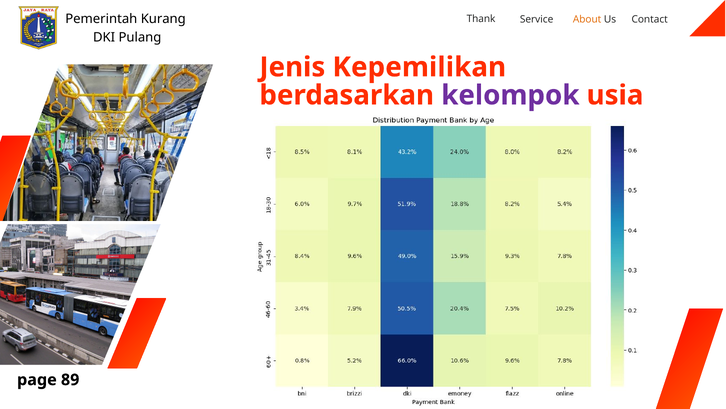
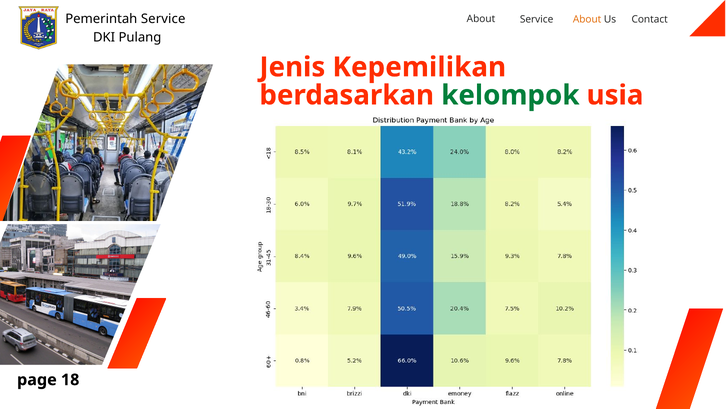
Pemerintah Kurang: Kurang -> Service (163, 19)
Thank: Thank -> About (481, 19)
kelompok colour: purple -> green (510, 95)
89: 89 -> 18 (70, 379)
